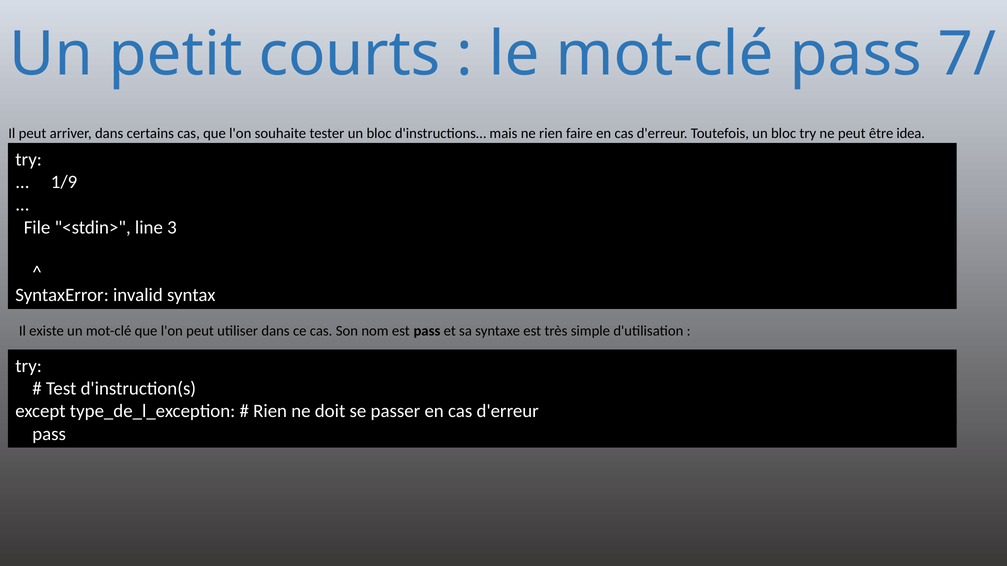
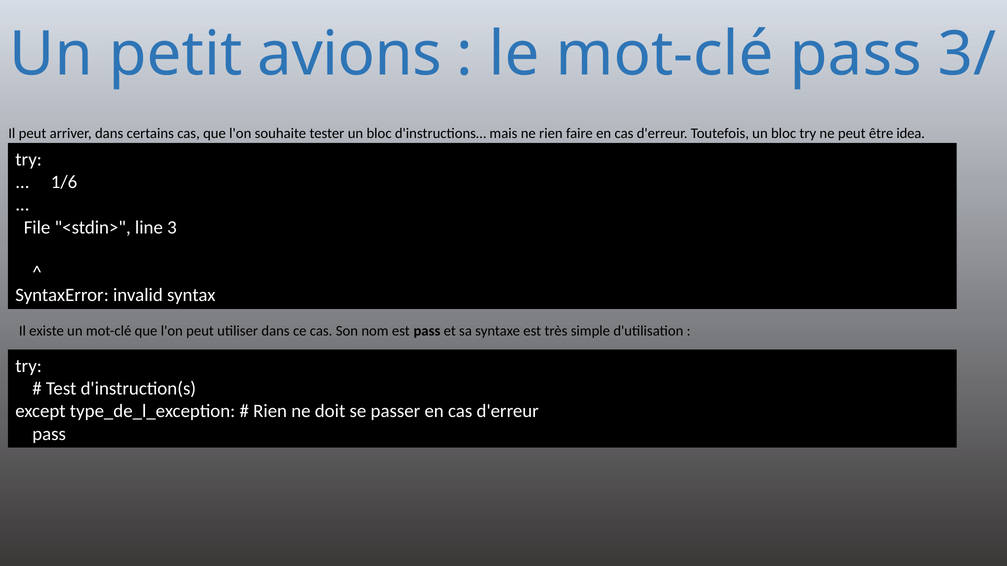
courts: courts -> avions (350, 54)
7/: 7/ -> 3/ (967, 54)
1/9: 1/9 -> 1/6 (64, 182)
